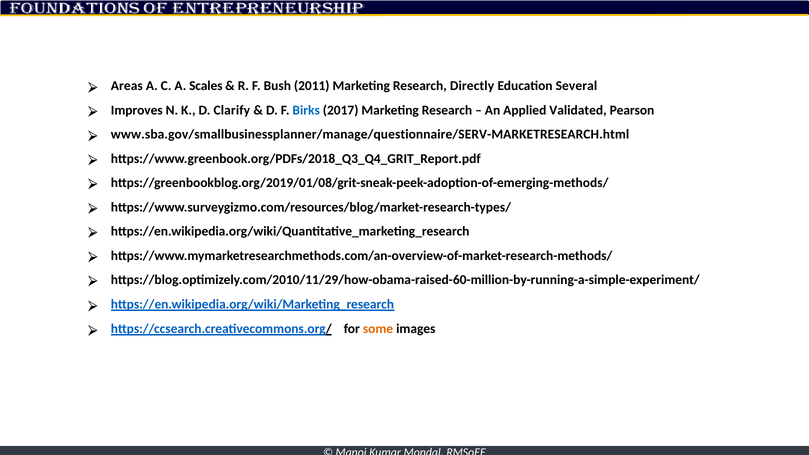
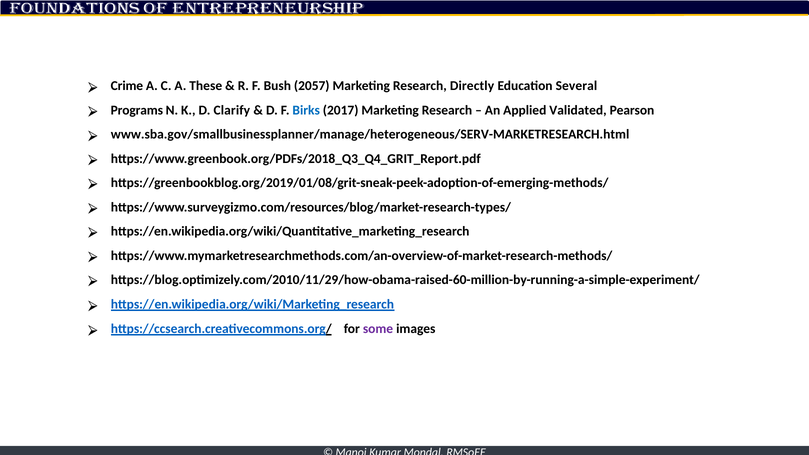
Areas: Areas -> Crime (127, 86)
Scales: Scales -> These (206, 86)
2011: 2011 -> 2057 (312, 86)
Improves: Improves -> Programs (137, 110)
www.sba.gov/smallbusinessplanner/manage/questionnaire/SERV-MARKETRESEARCH.html: www.sba.gov/smallbusinessplanner/manage/questionnaire/SERV-MARKETRESEARCH.html -> www.sba.gov/smallbusinessplanner/manage/heterogeneous/SERV-MARKETRESEARCH.html (370, 134)
some colour: orange -> purple (378, 329)
